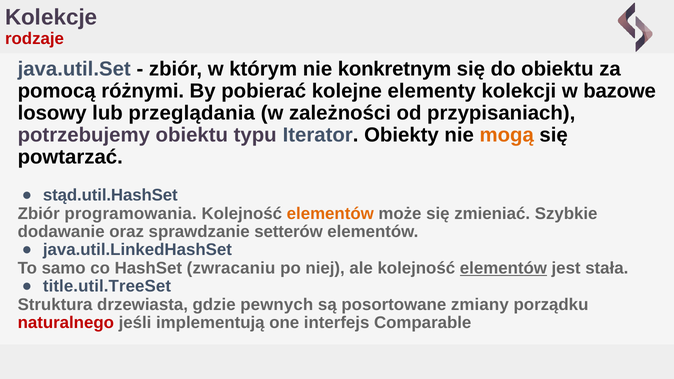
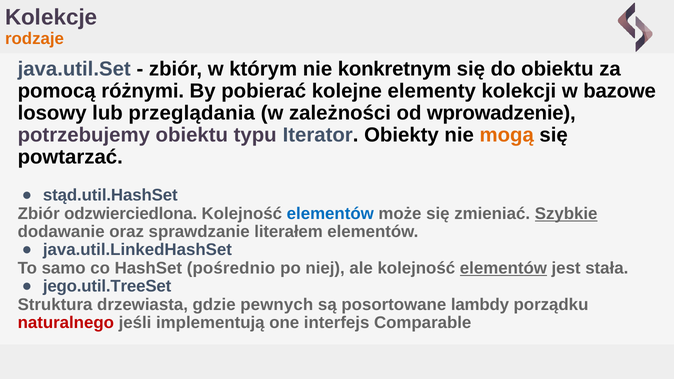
rodzaje colour: red -> orange (35, 39)
przypisaniach: przypisaniach -> wprowadzenie (501, 113)
programowania: programowania -> odzwierciedlona (131, 214)
elementów colour: orange -> blue (330, 214)
Szybkie underline: none -> present (566, 214)
setterów: setterów -> literałem (289, 232)
zwracaniu: zwracaniu -> pośrednio (231, 268)
title.util.TreeSet: title.util.TreeSet -> jego.util.TreeSet (107, 286)
zmiany: zmiany -> lambdy (480, 305)
